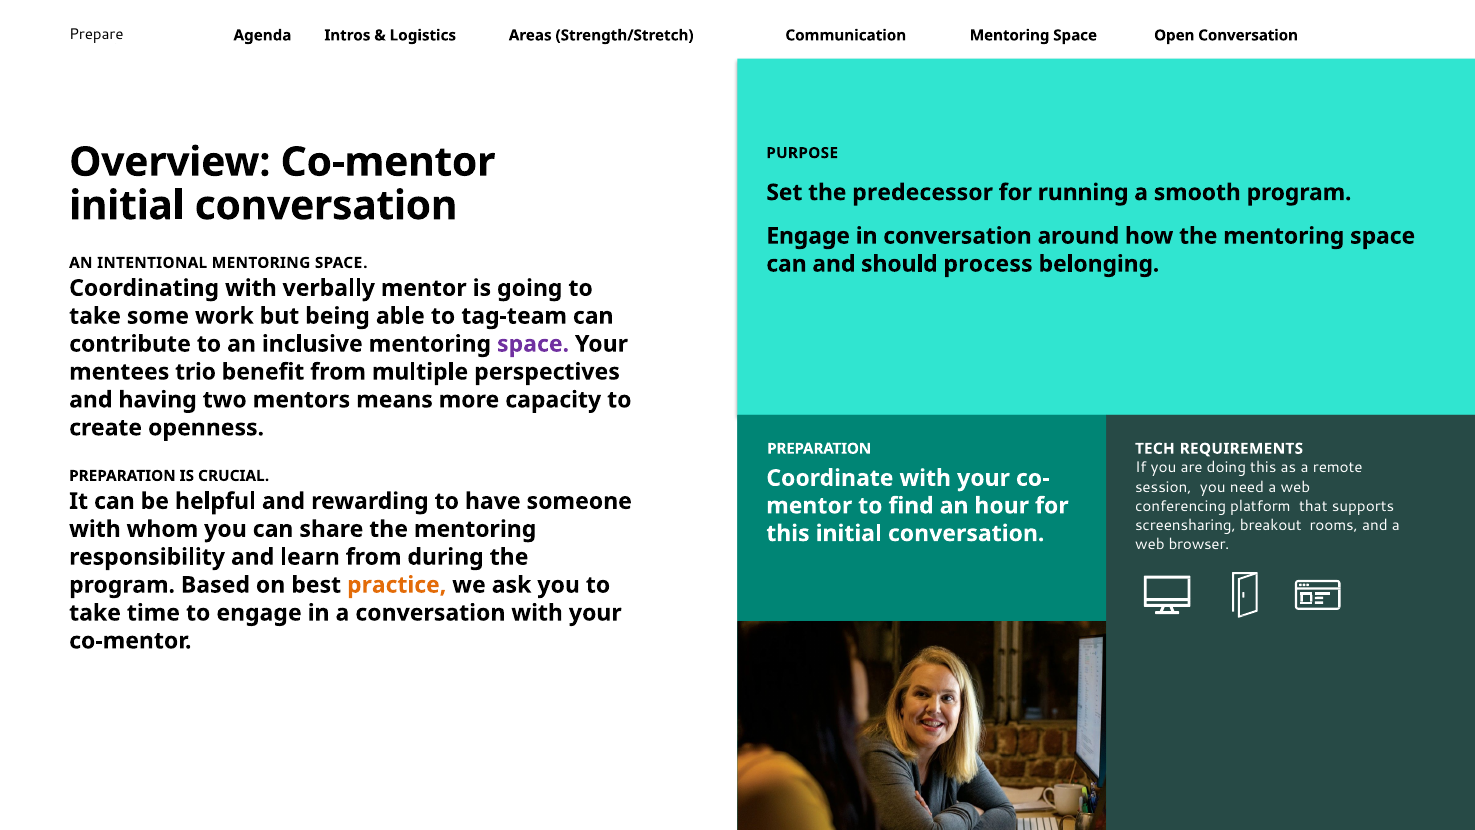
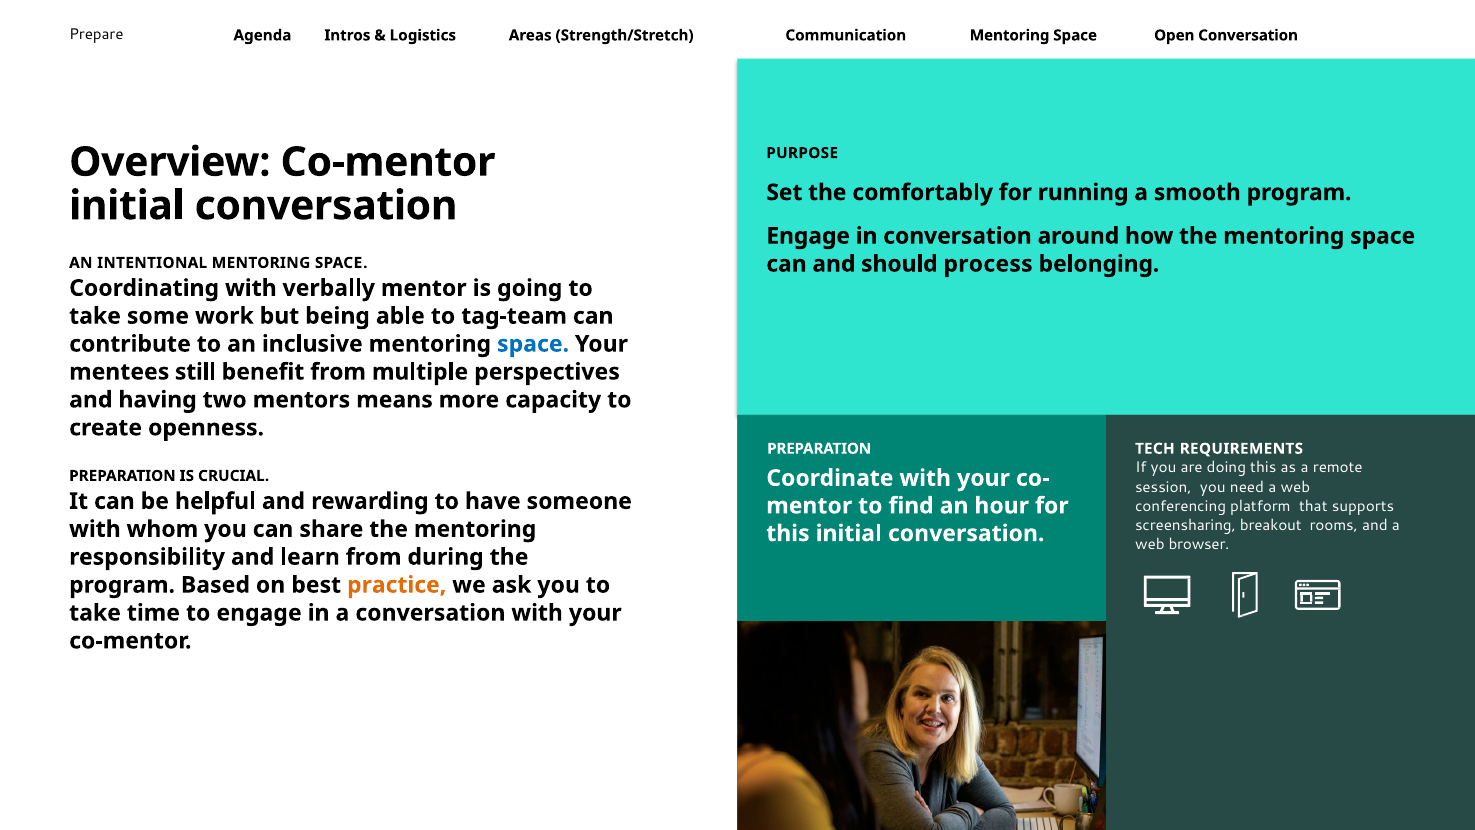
predecessor: predecessor -> comfortably (923, 192)
space colour: purple -> blue (533, 344)
trio: trio -> still (196, 372)
